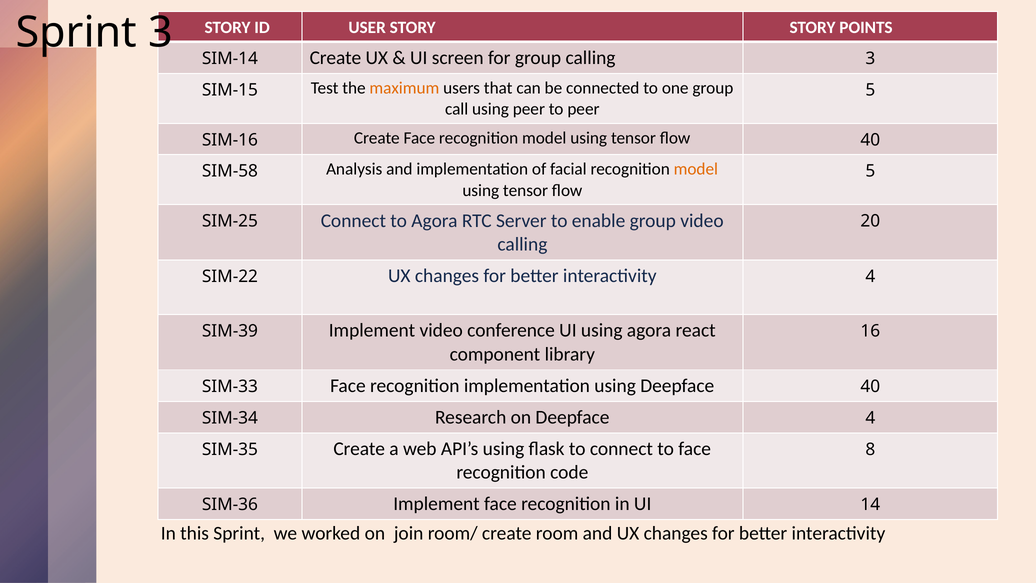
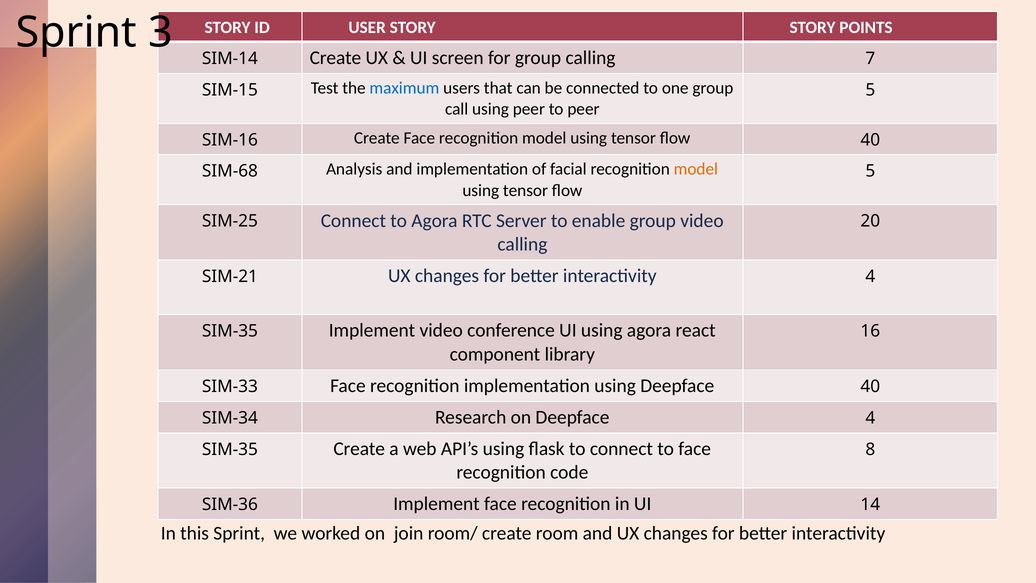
calling 3: 3 -> 7 (870, 58)
maximum colour: orange -> blue (404, 88)
SIM-58: SIM-58 -> SIM-68 (230, 171)
SIM-22: SIM-22 -> SIM-21 (230, 276)
SIM-39: SIM-39 -> SIM-35 (230, 331)
